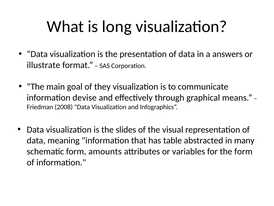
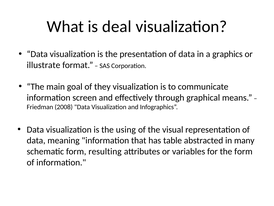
long: long -> deal (117, 27)
answers: answers -> graphics (228, 54)
devise: devise -> screen (85, 97)
slides: slides -> using (126, 129)
amounts: amounts -> resulting (105, 151)
